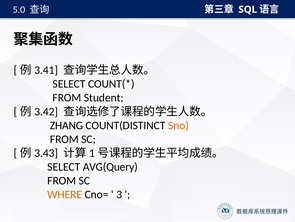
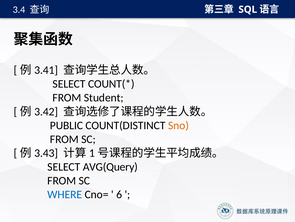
5.0: 5.0 -> 3.4 (19, 10)
ZHANG: ZHANG -> PUBLIC (66, 125)
WHERE colour: orange -> blue (65, 194)
3: 3 -> 6 (119, 194)
